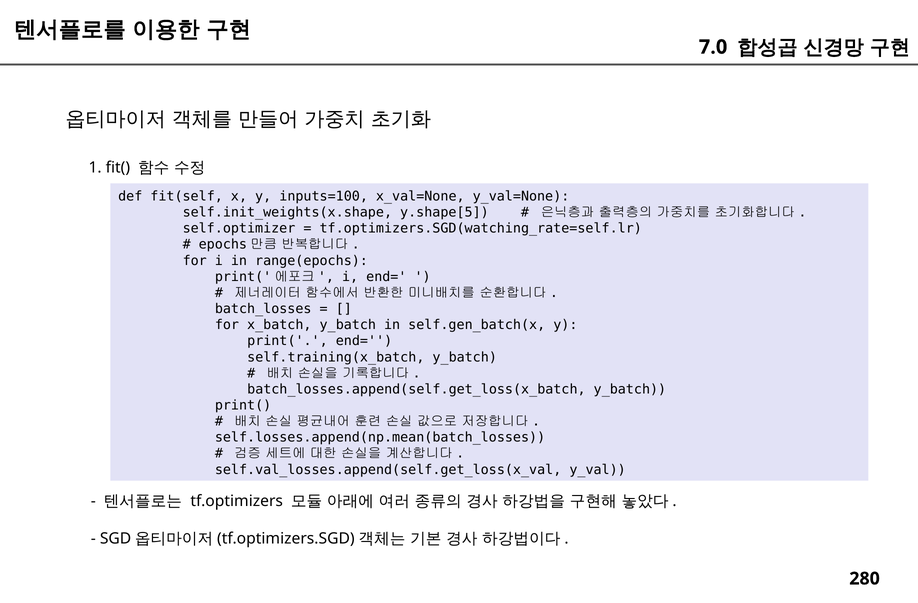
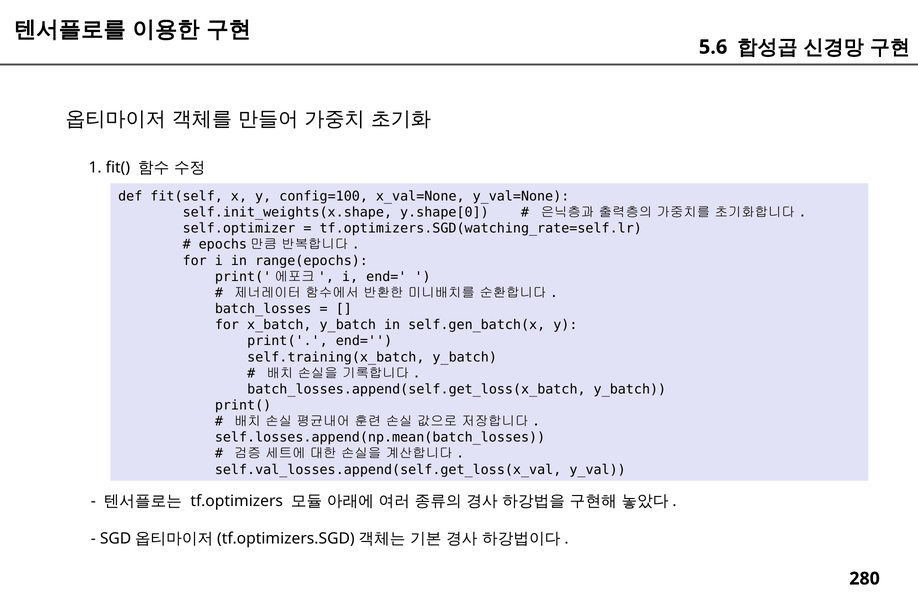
7.0: 7.0 -> 5.6 (713, 47)
inputs=100: inputs=100 -> config=100 (324, 196)
y.shape[5: y.shape[5 -> y.shape[0 (444, 212)
